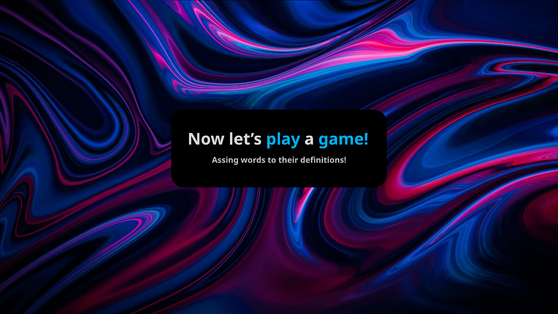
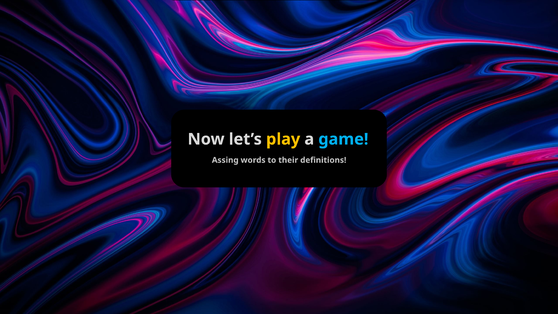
play colour: light blue -> yellow (283, 139)
